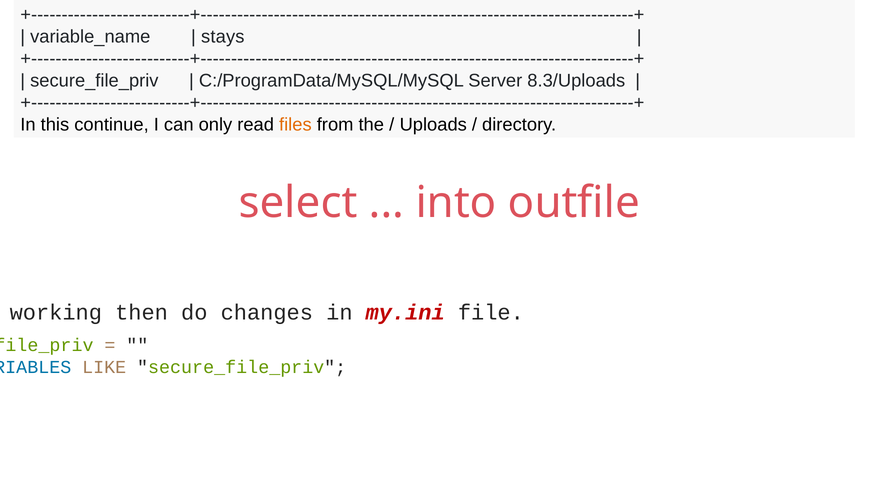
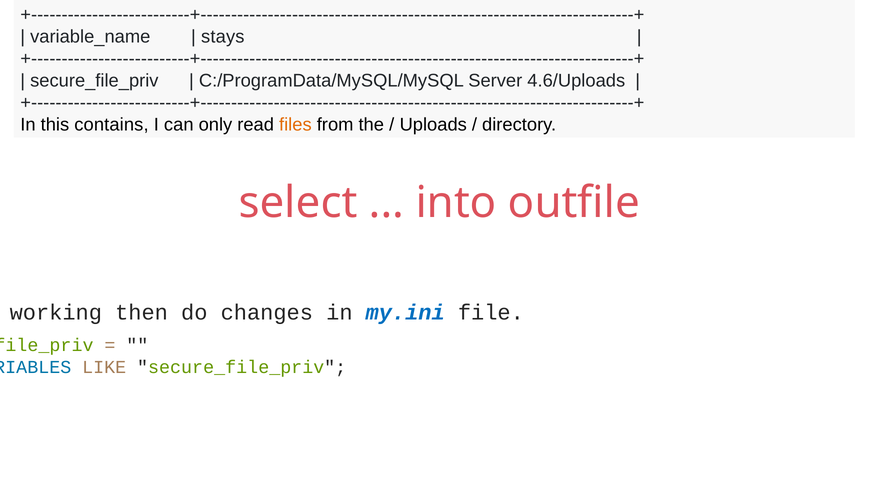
8.3/Uploads: 8.3/Uploads -> 4.6/Uploads (576, 81)
continue: continue -> contains (111, 125)
my.ini colour: red -> blue (405, 313)
